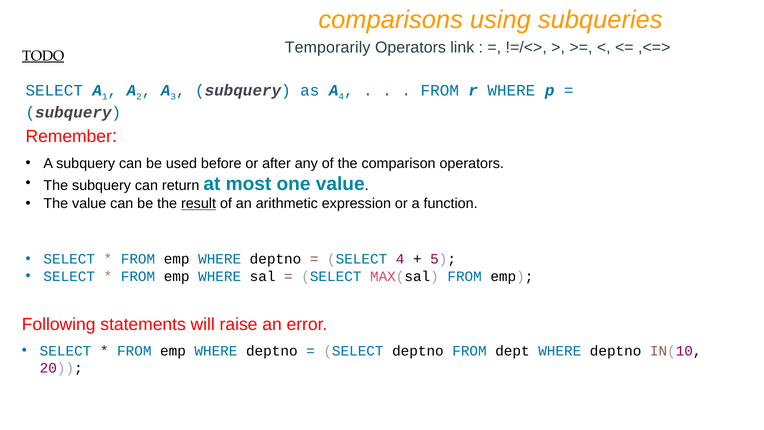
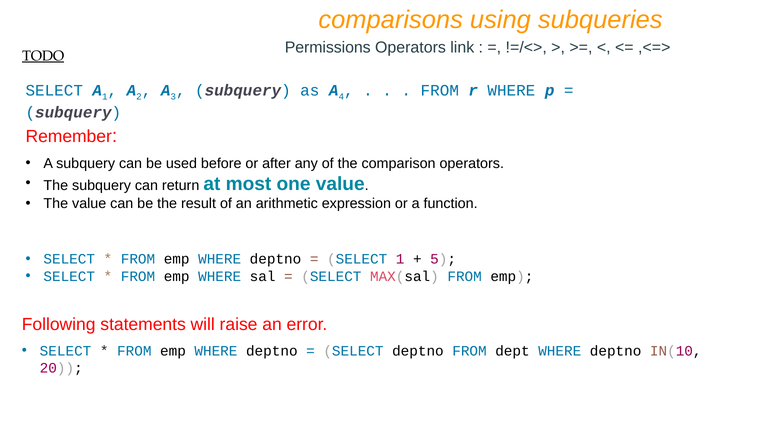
Temporarily: Temporarily -> Permissions (328, 48)
result underline: present -> none (199, 203)
SELECT 4: 4 -> 1 (400, 259)
